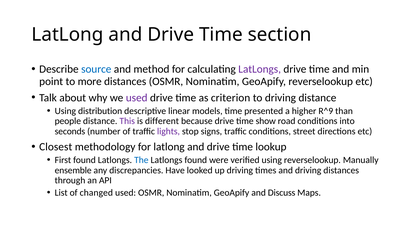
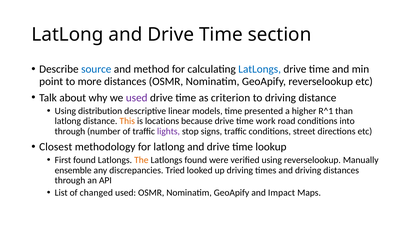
LatLongs colour: purple -> blue (260, 69)
R^9: R^9 -> R^1 (326, 111)
people: people -> latlong (68, 121)
This colour: purple -> orange (127, 121)
different: different -> locations (162, 121)
show: show -> work (266, 121)
seconds: seconds -> through (70, 132)
The colour: blue -> orange (141, 160)
Have: Have -> Tried (175, 171)
Discuss: Discuss -> Impact (282, 193)
